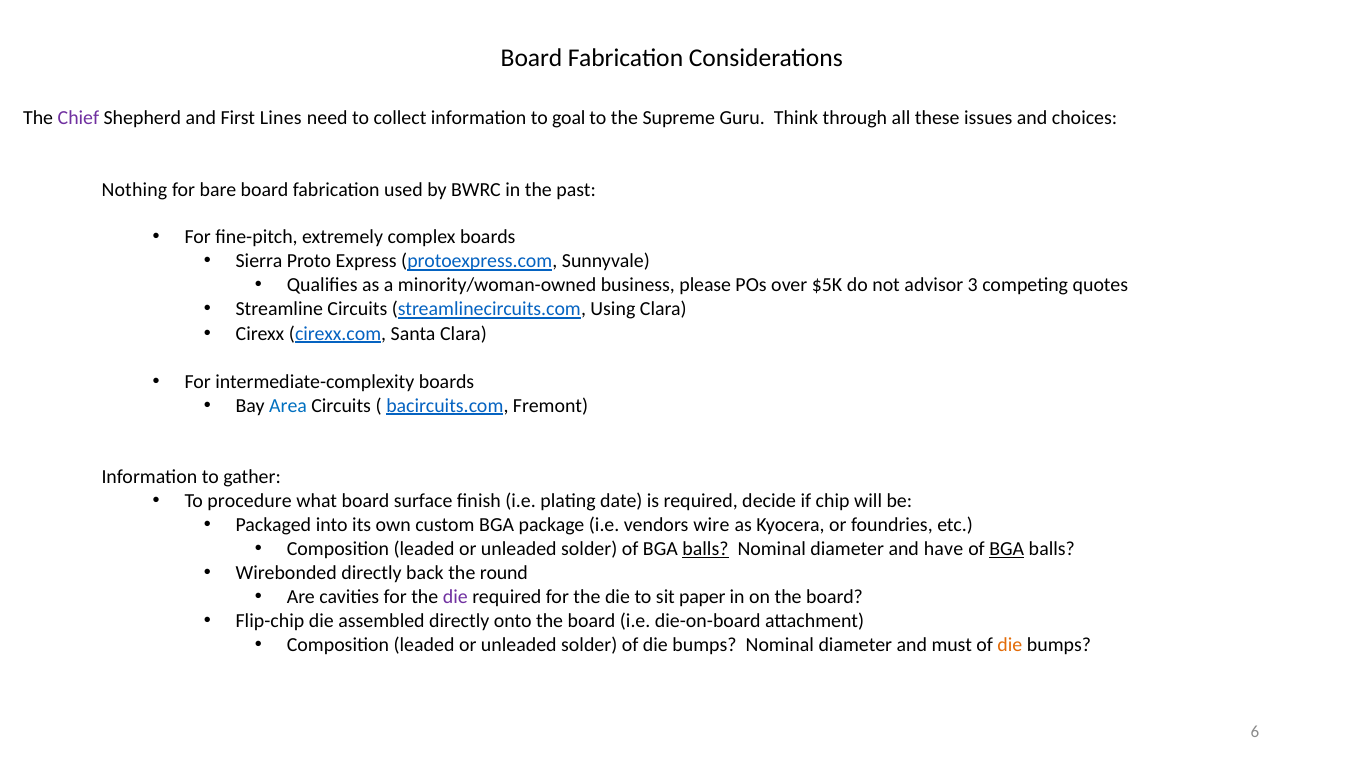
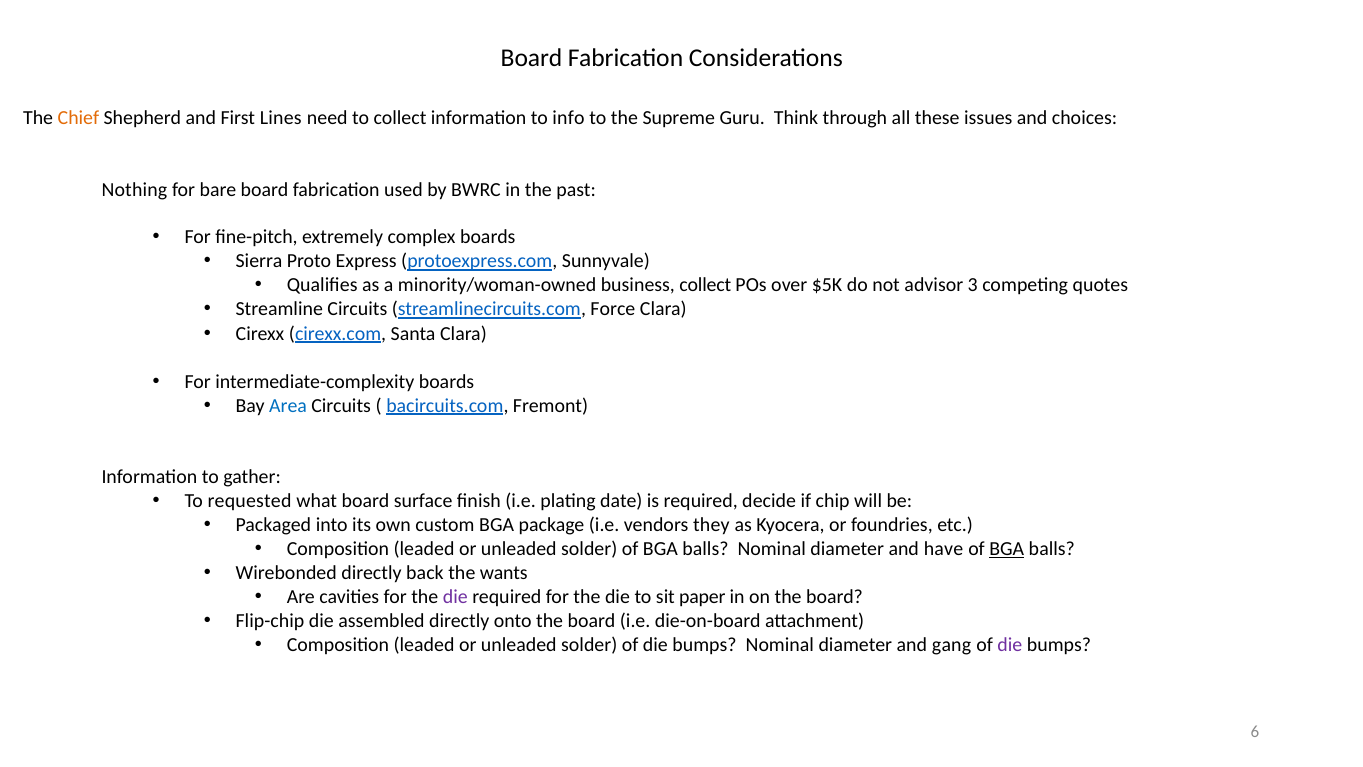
Chief colour: purple -> orange (78, 118)
goal: goal -> info (569, 118)
business please: please -> collect (705, 285)
Using: Using -> Force (613, 309)
procedure: procedure -> requested (250, 501)
wire: wire -> they (711, 525)
balls underline: present -> none (705, 549)
round: round -> wants (504, 573)
must: must -> gang (952, 644)
die colour: orange -> purple (1010, 644)
